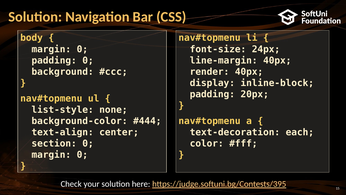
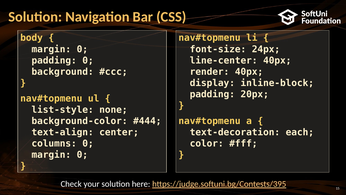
line-margin: line-margin -> line-center (224, 60)
section: section -> columns (54, 143)
